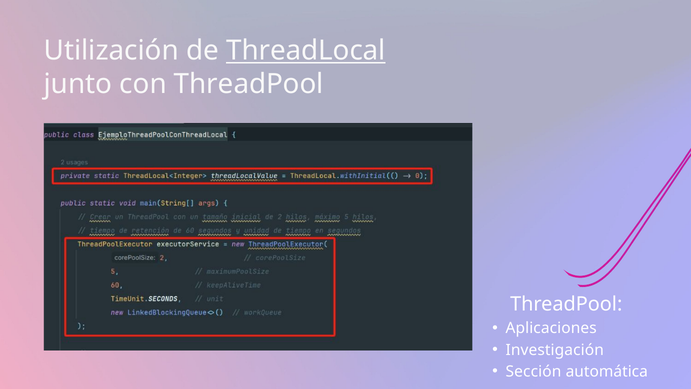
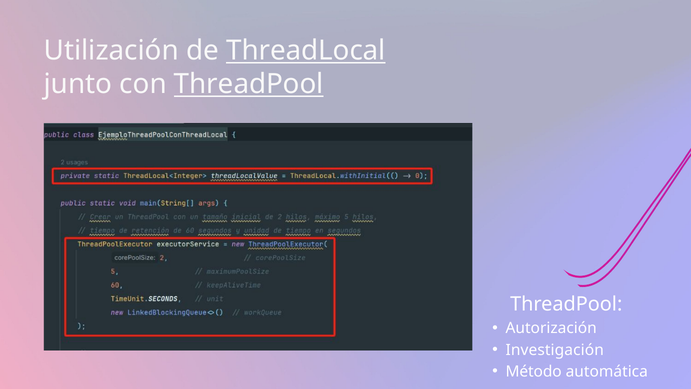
ThreadPool underline: none -> present (249, 84)
Aplicaciones: Aplicaciones -> Autorización (551, 328)
Sección: Sección -> Método (534, 371)
